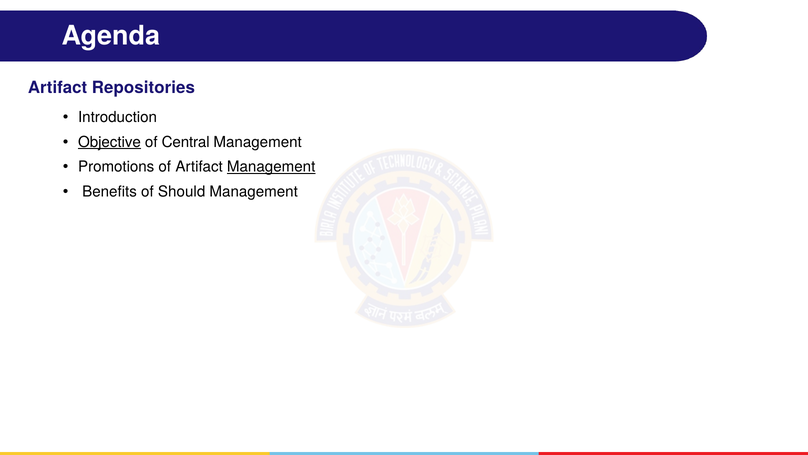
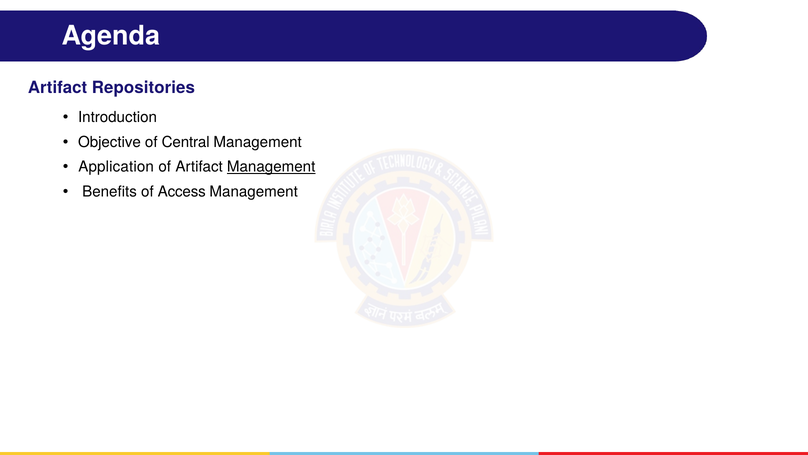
Objective underline: present -> none (109, 142)
Promotions: Promotions -> Application (116, 167)
Should: Should -> Access (182, 192)
